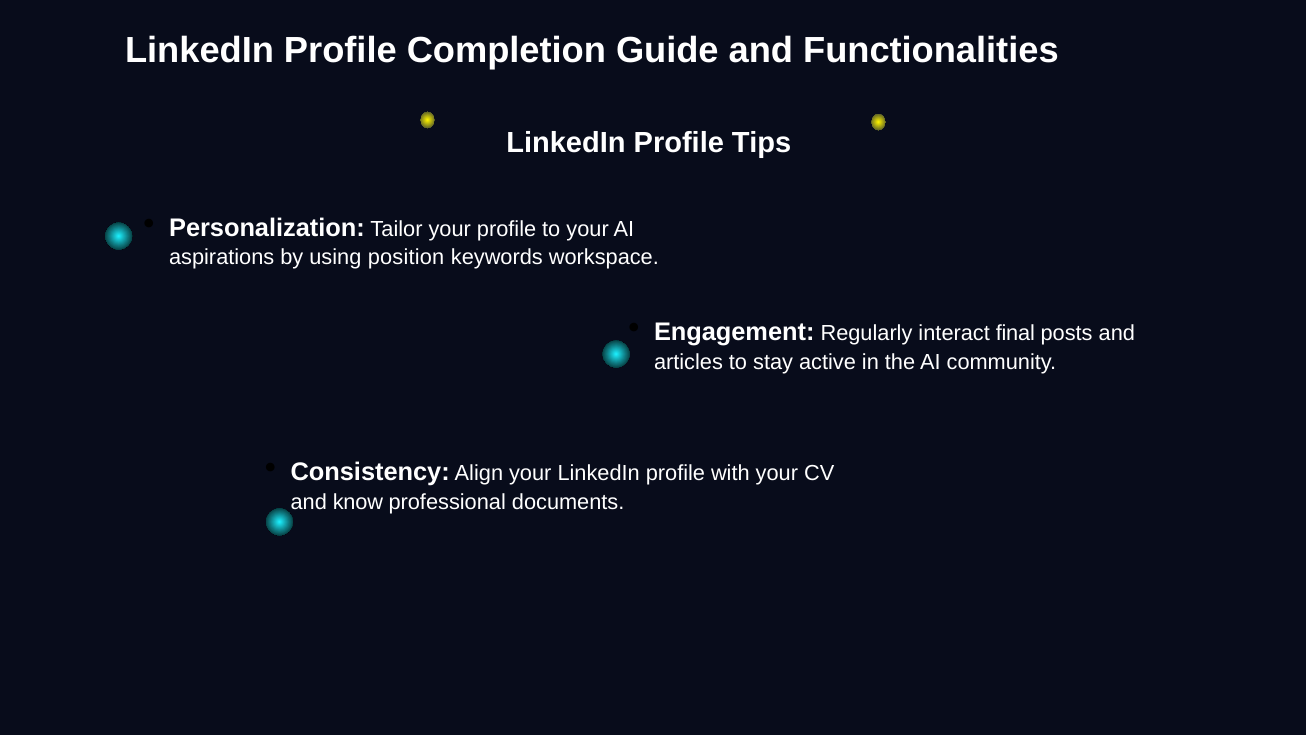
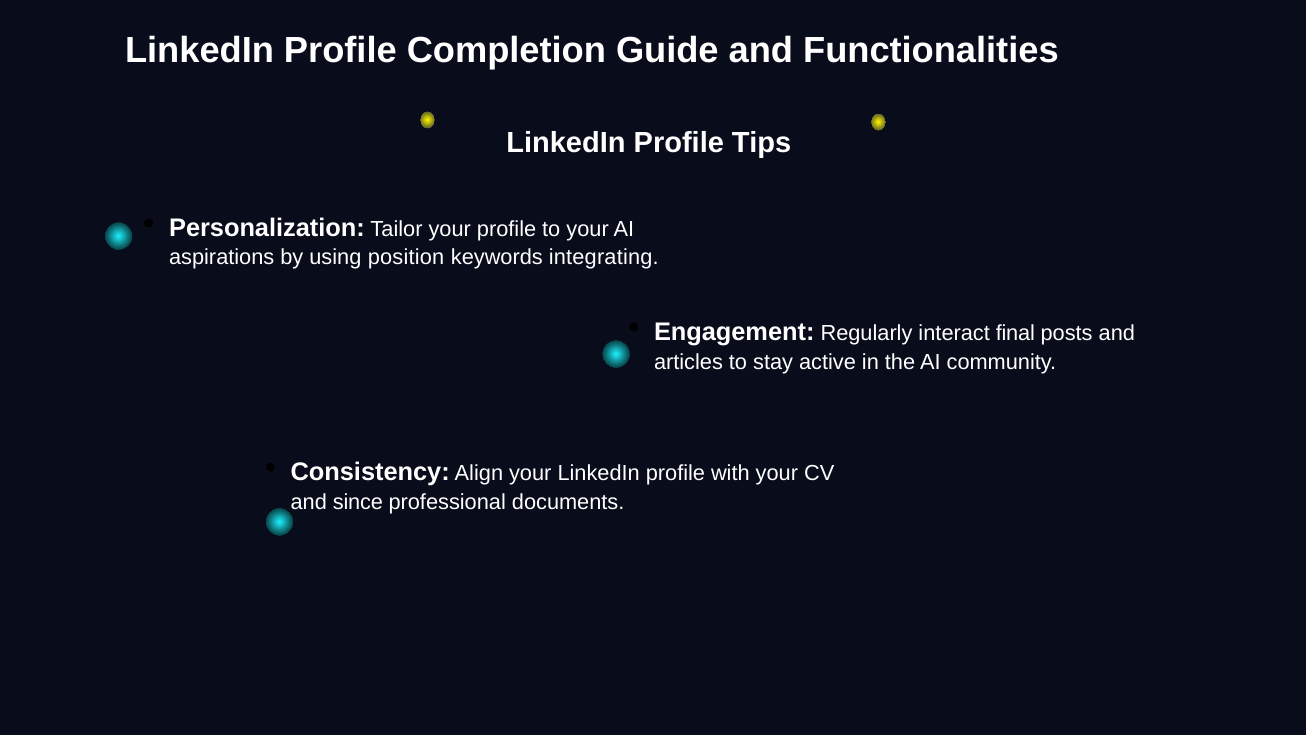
workspace: workspace -> integrating (604, 258)
know: know -> since (358, 502)
